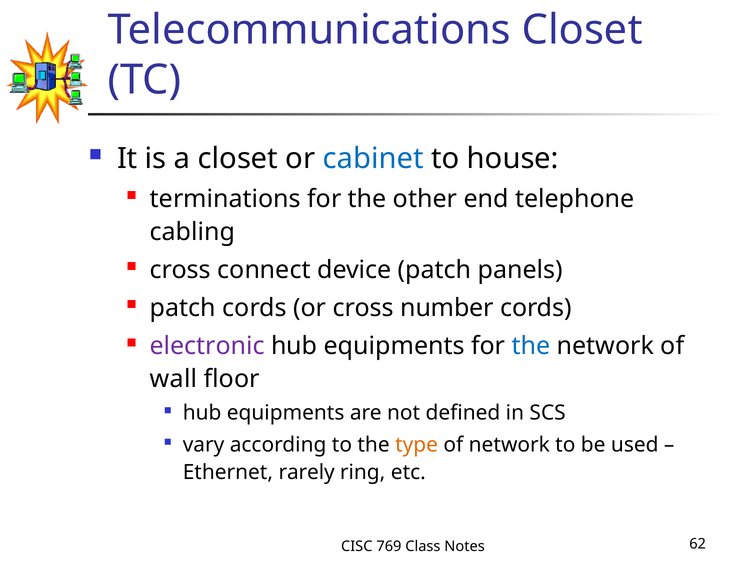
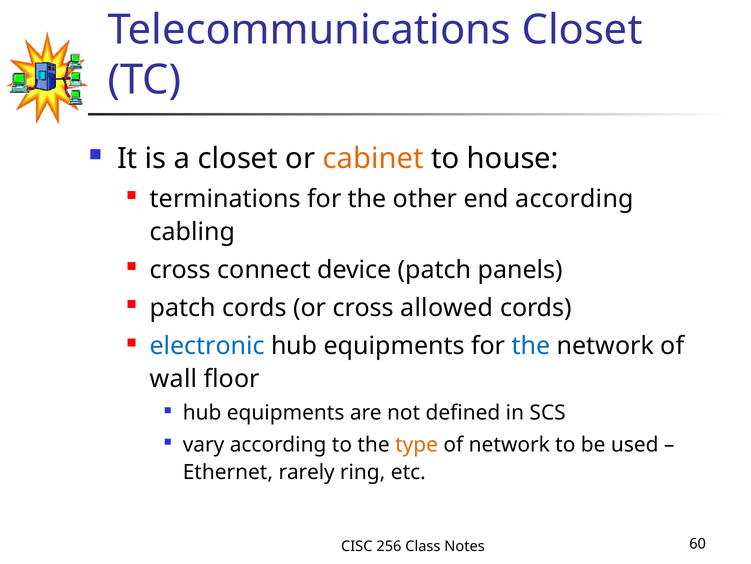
cabinet colour: blue -> orange (373, 158)
end telephone: telephone -> according (575, 198)
number: number -> allowed (447, 308)
electronic colour: purple -> blue (207, 346)
769: 769 -> 256 (389, 545)
62: 62 -> 60 (698, 543)
